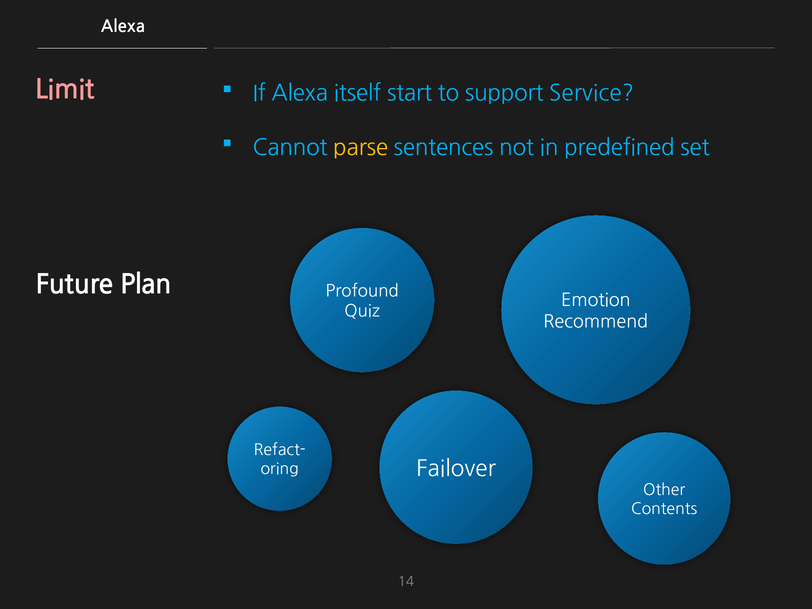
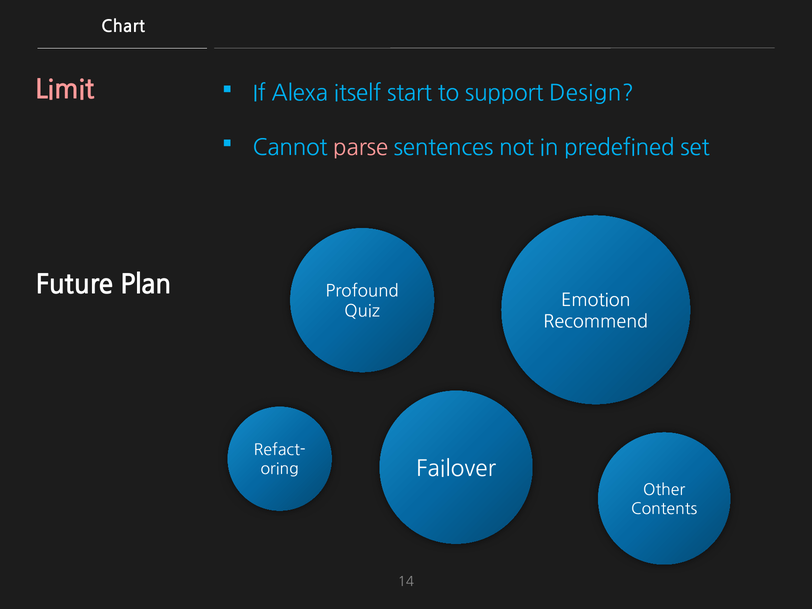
Alexa: Alexa -> Chart (123, 27)
Service: Service -> Design (591, 93)
parse colour: yellow -> pink (361, 148)
